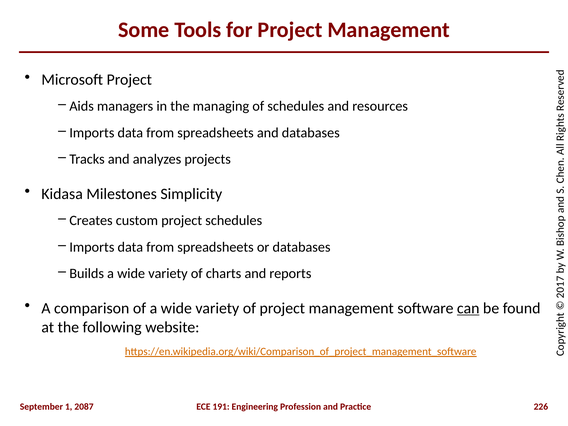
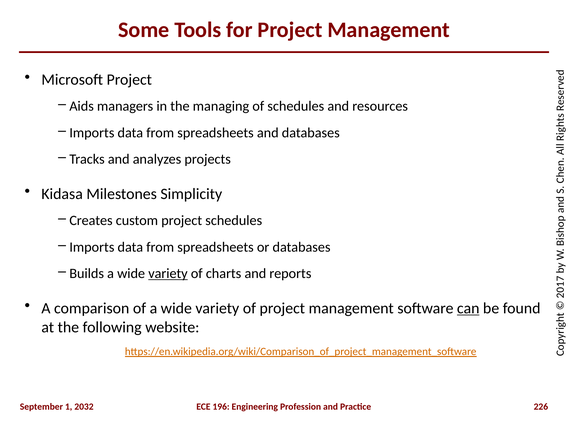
variety underline: none -> present (168, 274)
2087: 2087 -> 2032 (84, 407)
191: 191 -> 196 (221, 407)
